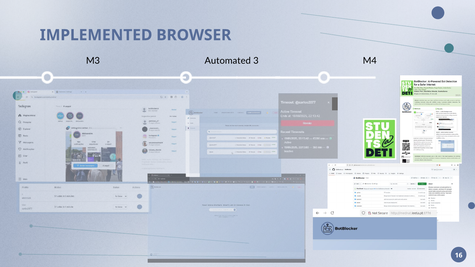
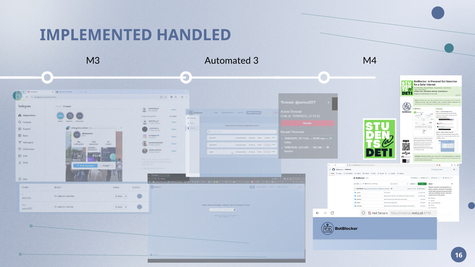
BROWSER: BROWSER -> HANDLED (194, 35)
